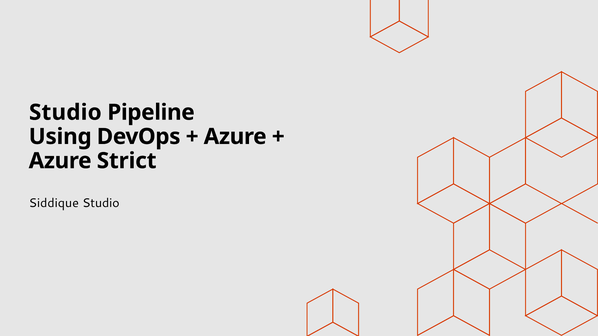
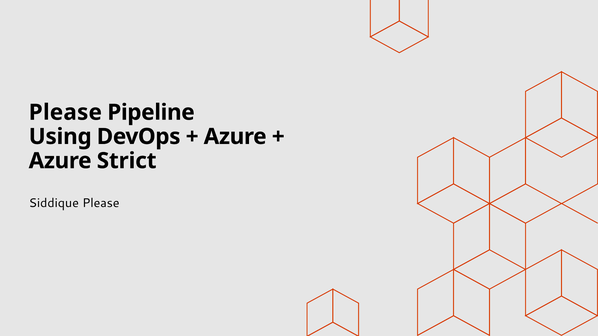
Studio: Studio -> Please (65, 113)
Siddique Studio: Studio -> Please (101, 203)
